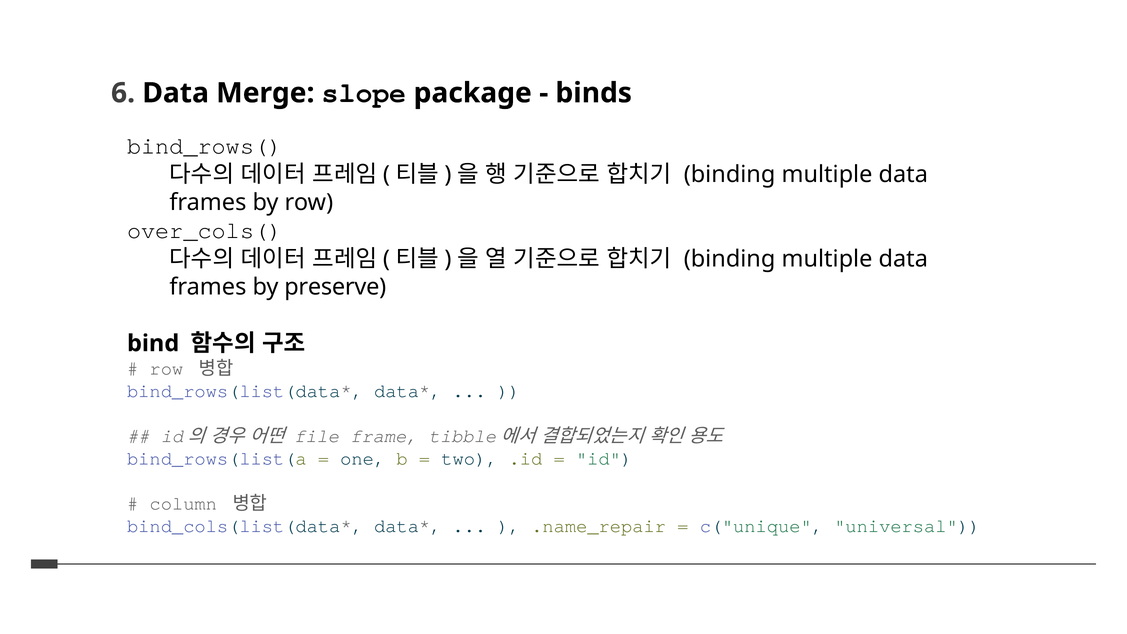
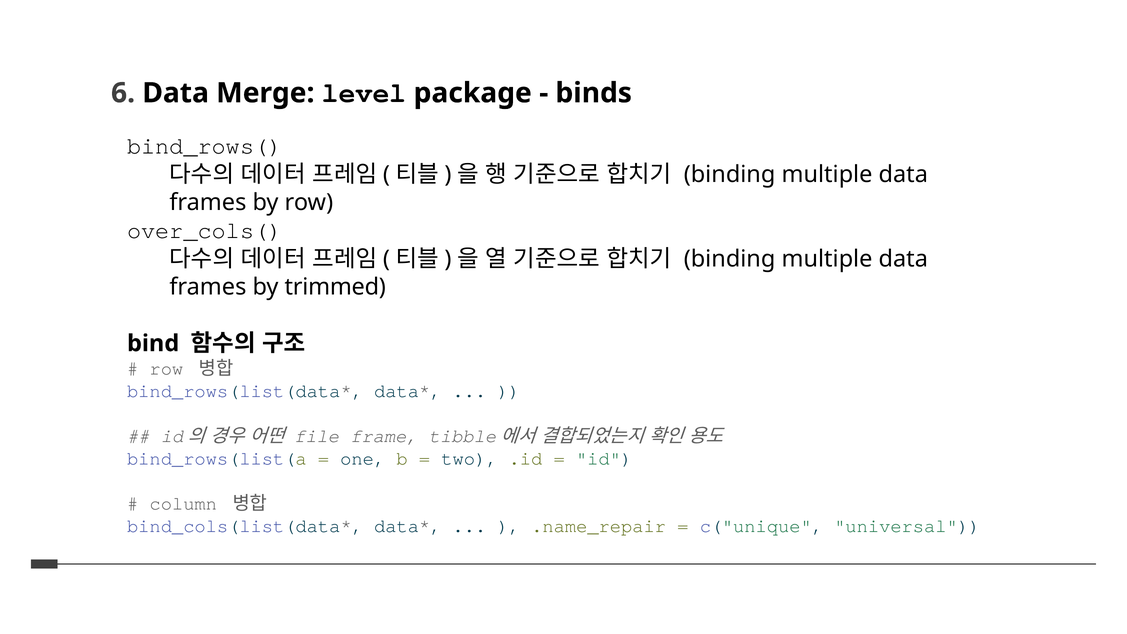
slope: slope -> level (364, 93)
preserve: preserve -> trimmed (335, 287)
